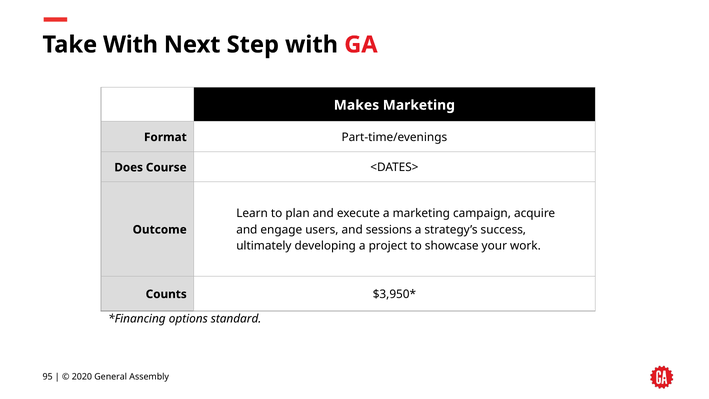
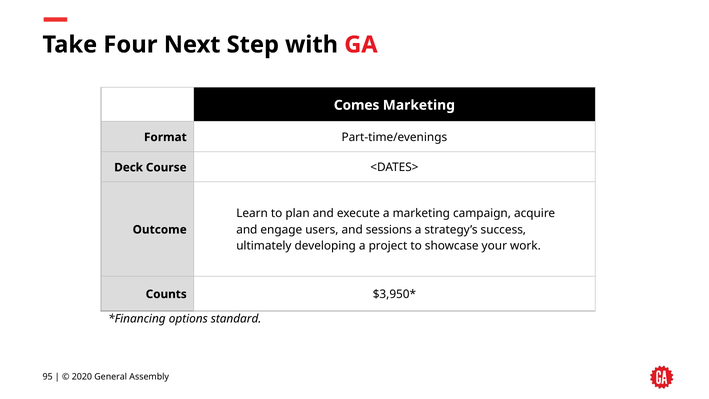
Take With: With -> Four (130, 45)
Makes: Makes -> Comes (357, 105)
Does: Does -> Deck (129, 167)
